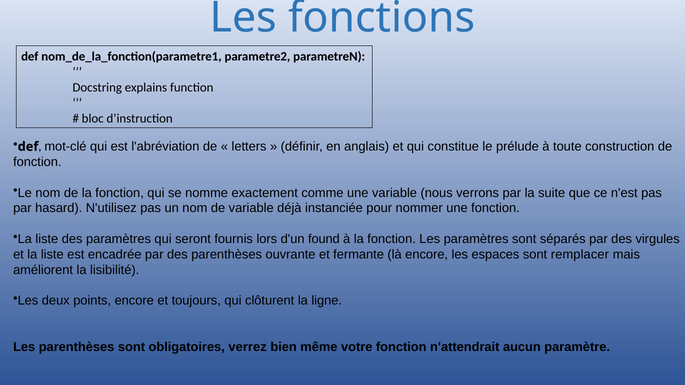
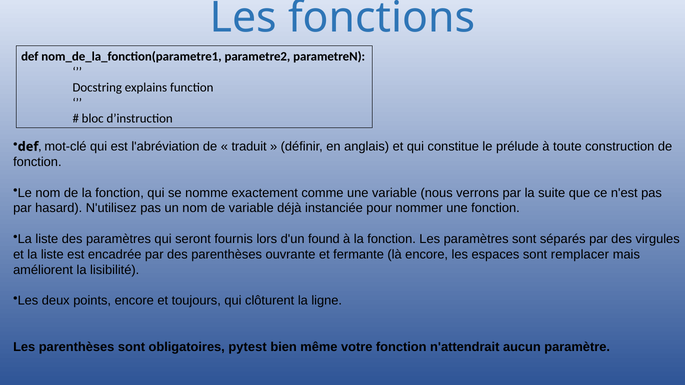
letters: letters -> traduit (249, 147)
verrez: verrez -> pytest (248, 347)
